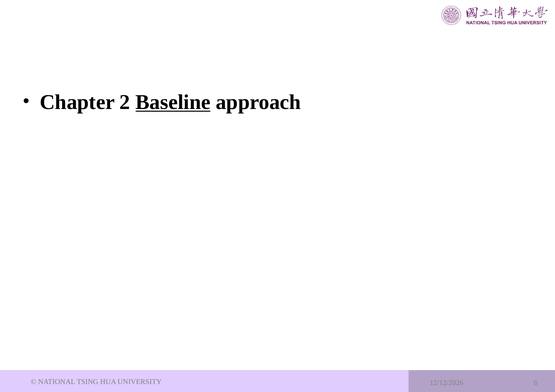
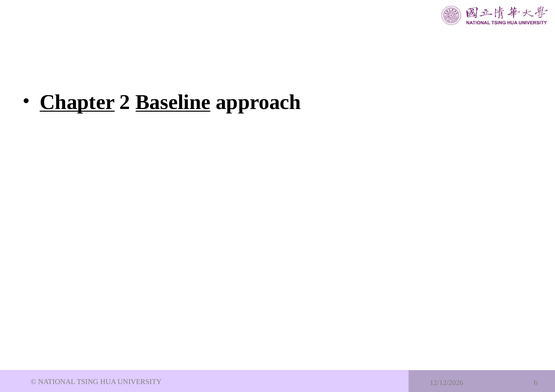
Chapter underline: none -> present (77, 102)
